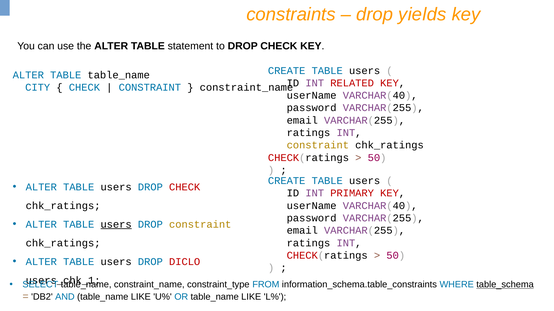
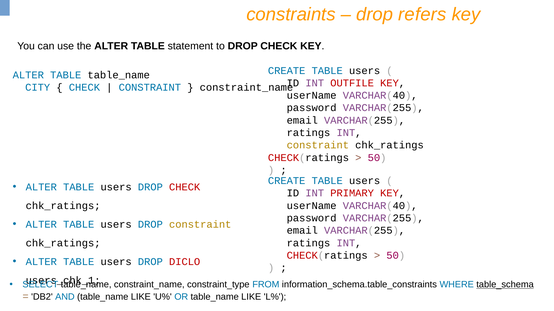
yields: yields -> refers (422, 14)
RELATED: RELATED -> OUTFILE (352, 83)
users underline: present -> none (116, 225)
